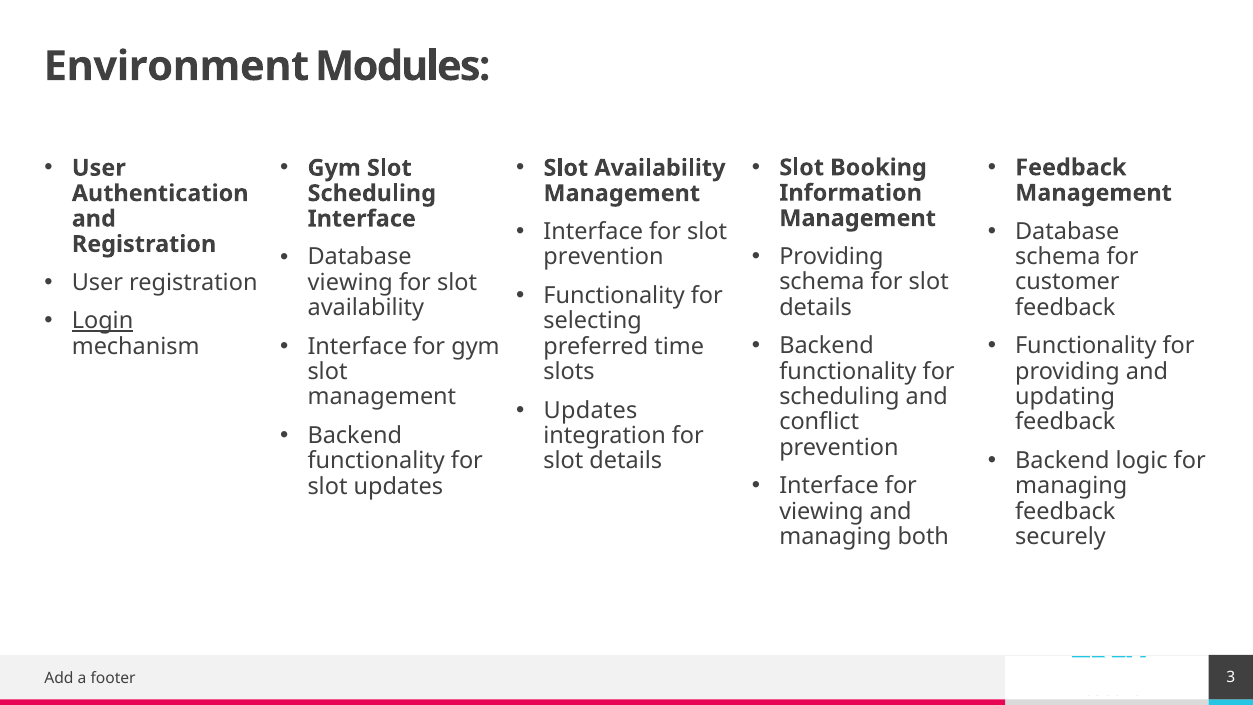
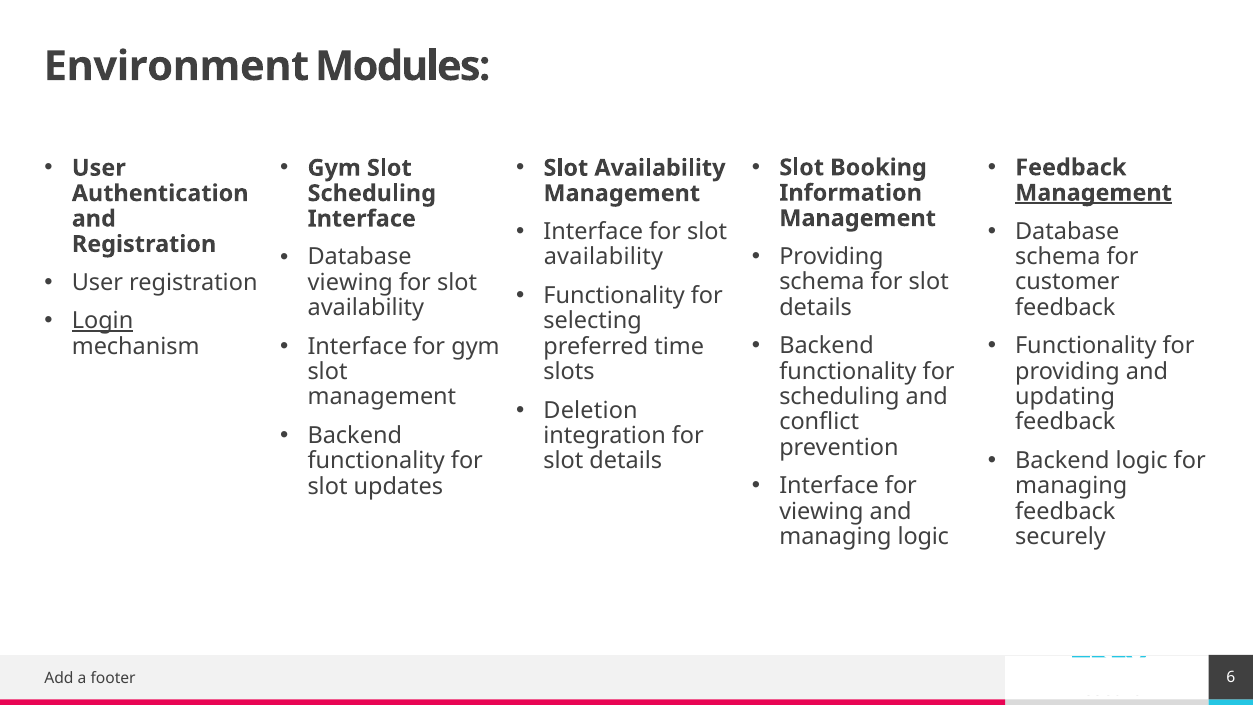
Management underline: none -> present (1094, 193)
prevention: prevention -> availability (603, 257)
Updates: Updates -> Deletion (591, 410)
managing both: both -> logic (923, 537)
3: 3 -> 6 (1231, 677)
